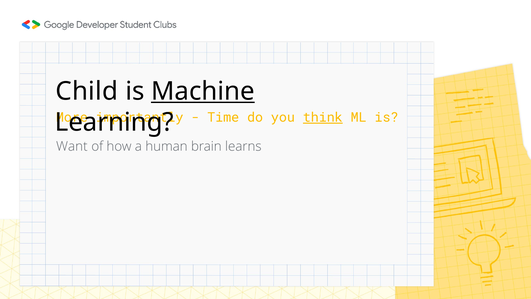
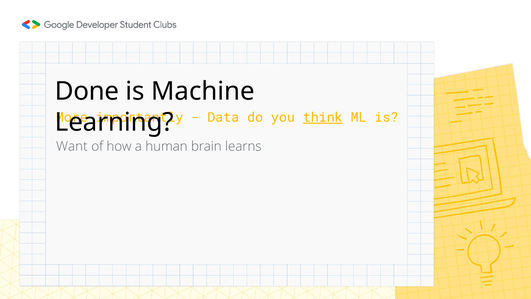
Child: Child -> Done (87, 91)
Machine underline: present -> none (203, 91)
Time: Time -> Data (223, 117)
